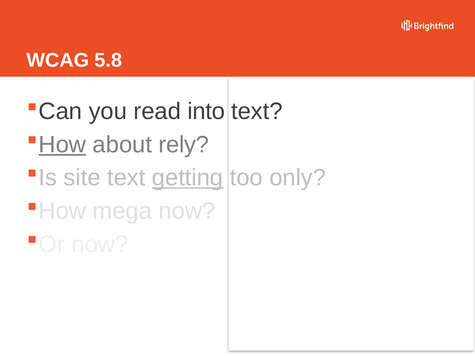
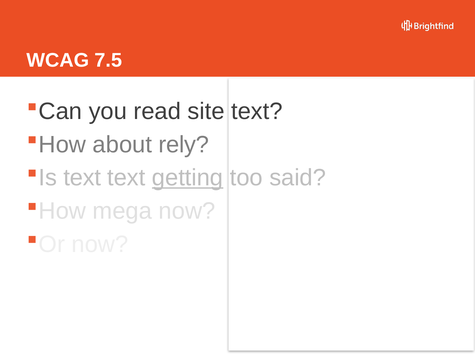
5.8: 5.8 -> 7.5 (108, 60)
into: into -> site (206, 111)
How underline: present -> none (62, 145)
Is site: site -> text (82, 178)
only: only -> said (298, 178)
